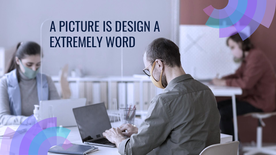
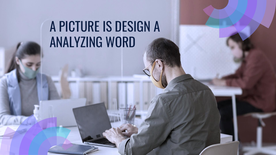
EXTREMELY: EXTREMELY -> ANALYZING (76, 43)
